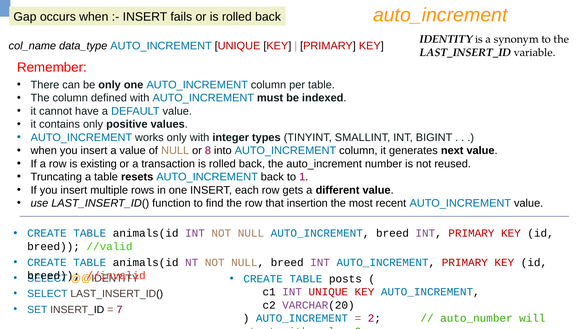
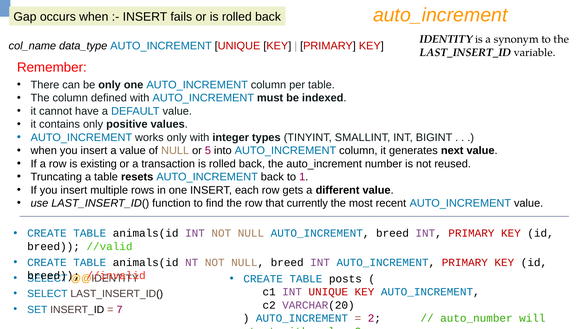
8: 8 -> 5 (208, 151)
insertion: insertion -> currently (307, 203)
